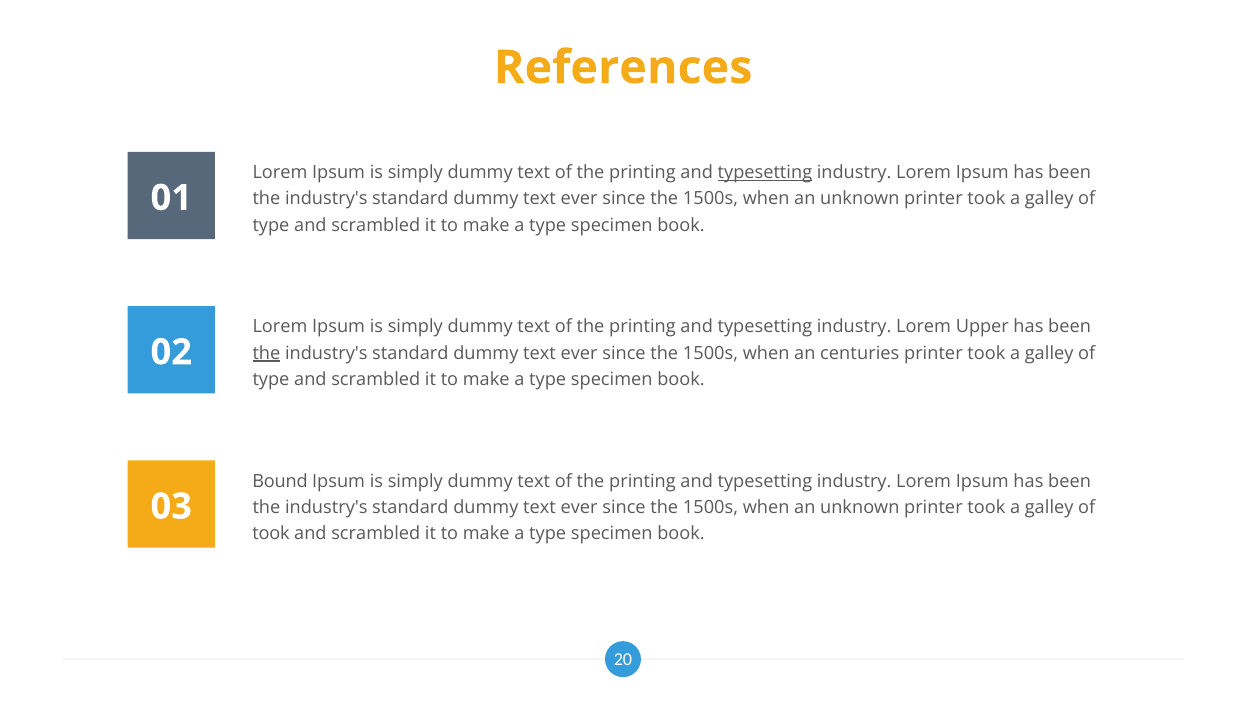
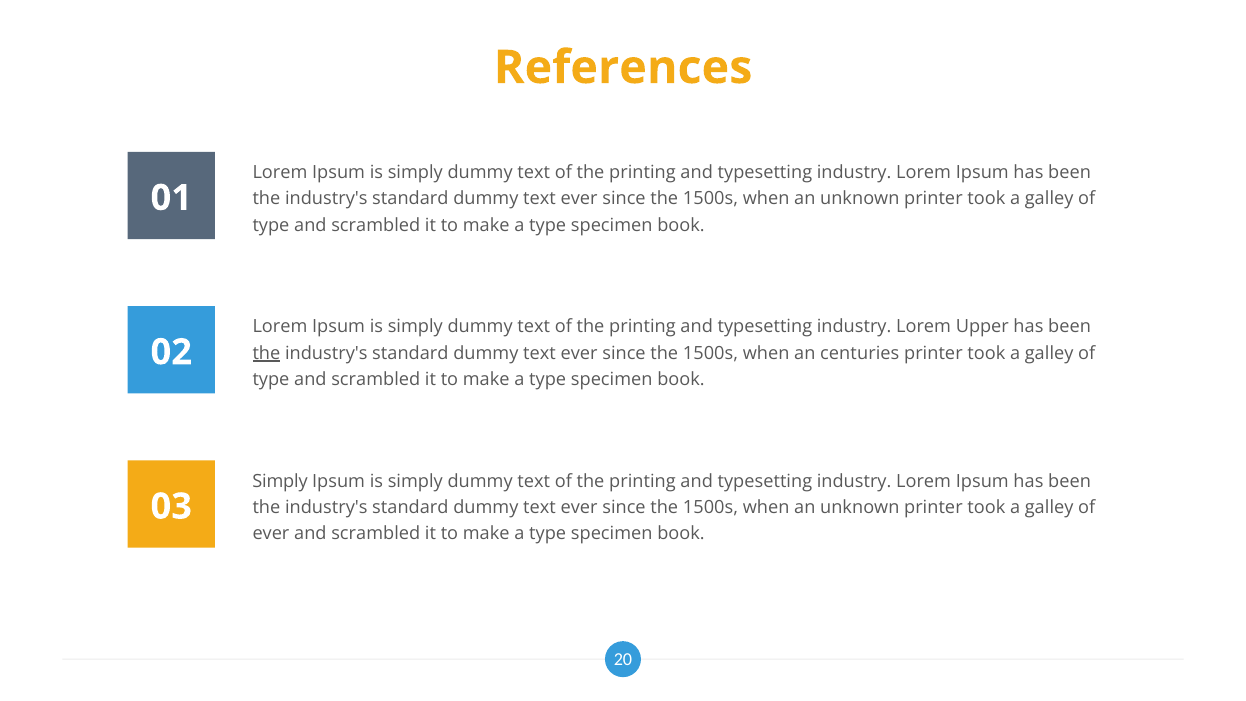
typesetting underline: present -> none (765, 173)
Bound: Bound -> Simply (280, 481)
took: took -> ever (271, 534)
